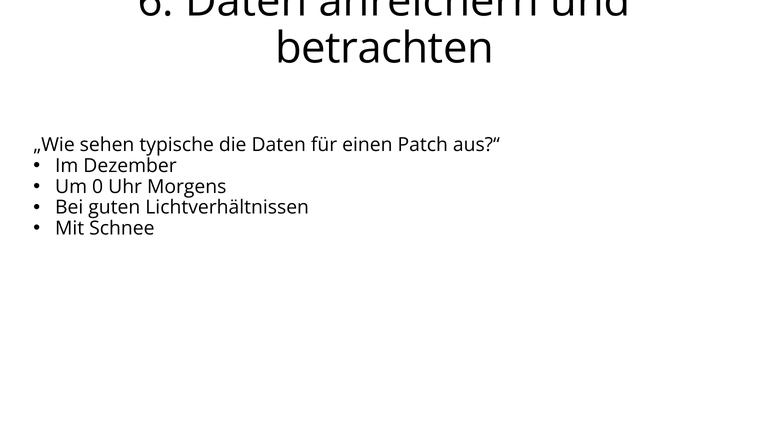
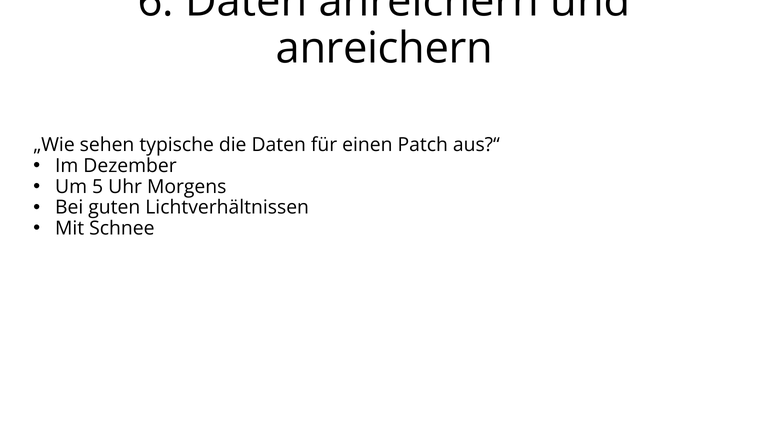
betrachten: betrachten -> anreichern (384, 48)
0: 0 -> 5 (98, 187)
